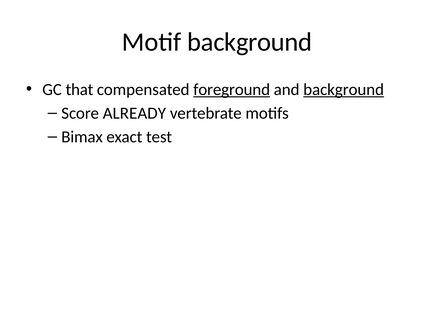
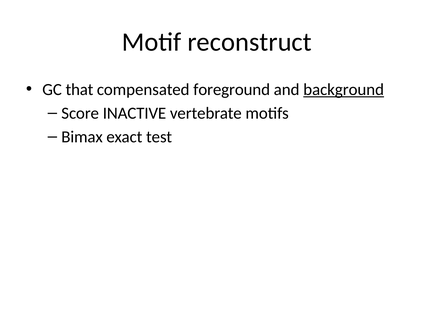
Motif background: background -> reconstruct (250, 42)
foreground underline: present -> none (232, 89)
ALREADY: ALREADY -> INACTIVE (134, 113)
